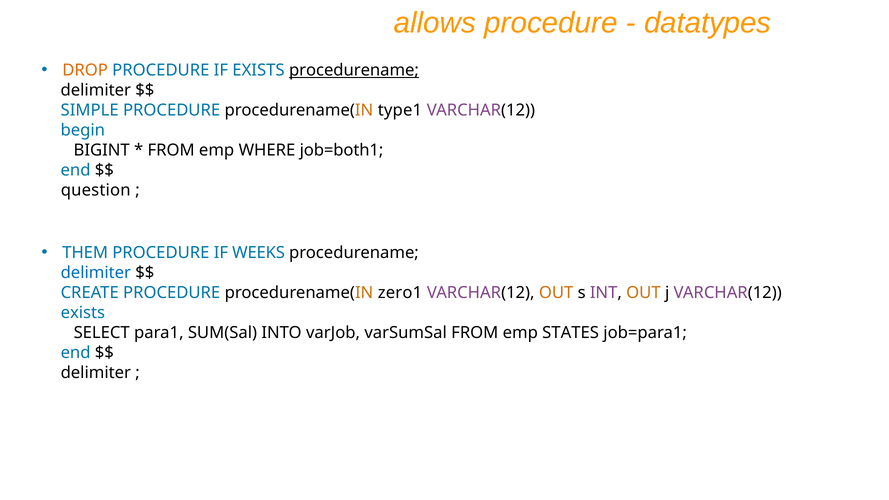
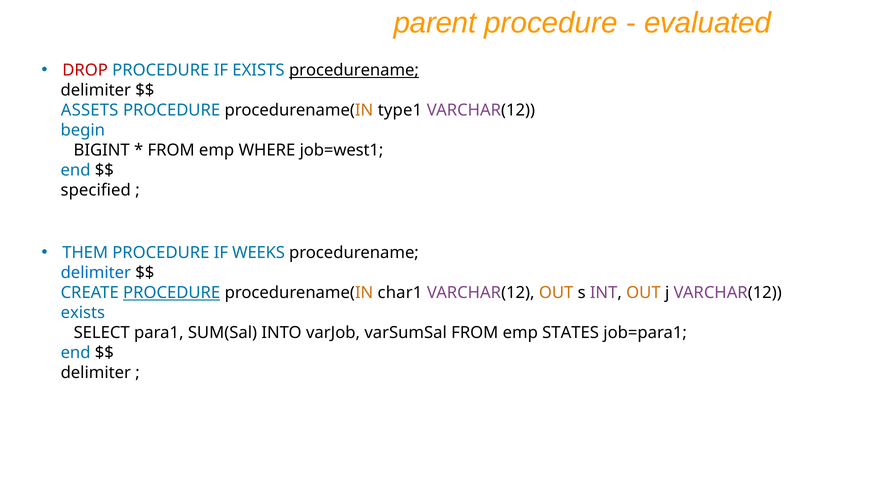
allows: allows -> parent (435, 23)
datatypes: datatypes -> evaluated (708, 23)
DROP colour: orange -> red (85, 70)
SIMPLE: SIMPLE -> ASSETS (90, 110)
job=both1: job=both1 -> job=west1 (341, 150)
question: question -> specified (96, 190)
PROCEDURE underline: none -> present (172, 293)
zero1: zero1 -> char1 (400, 293)
